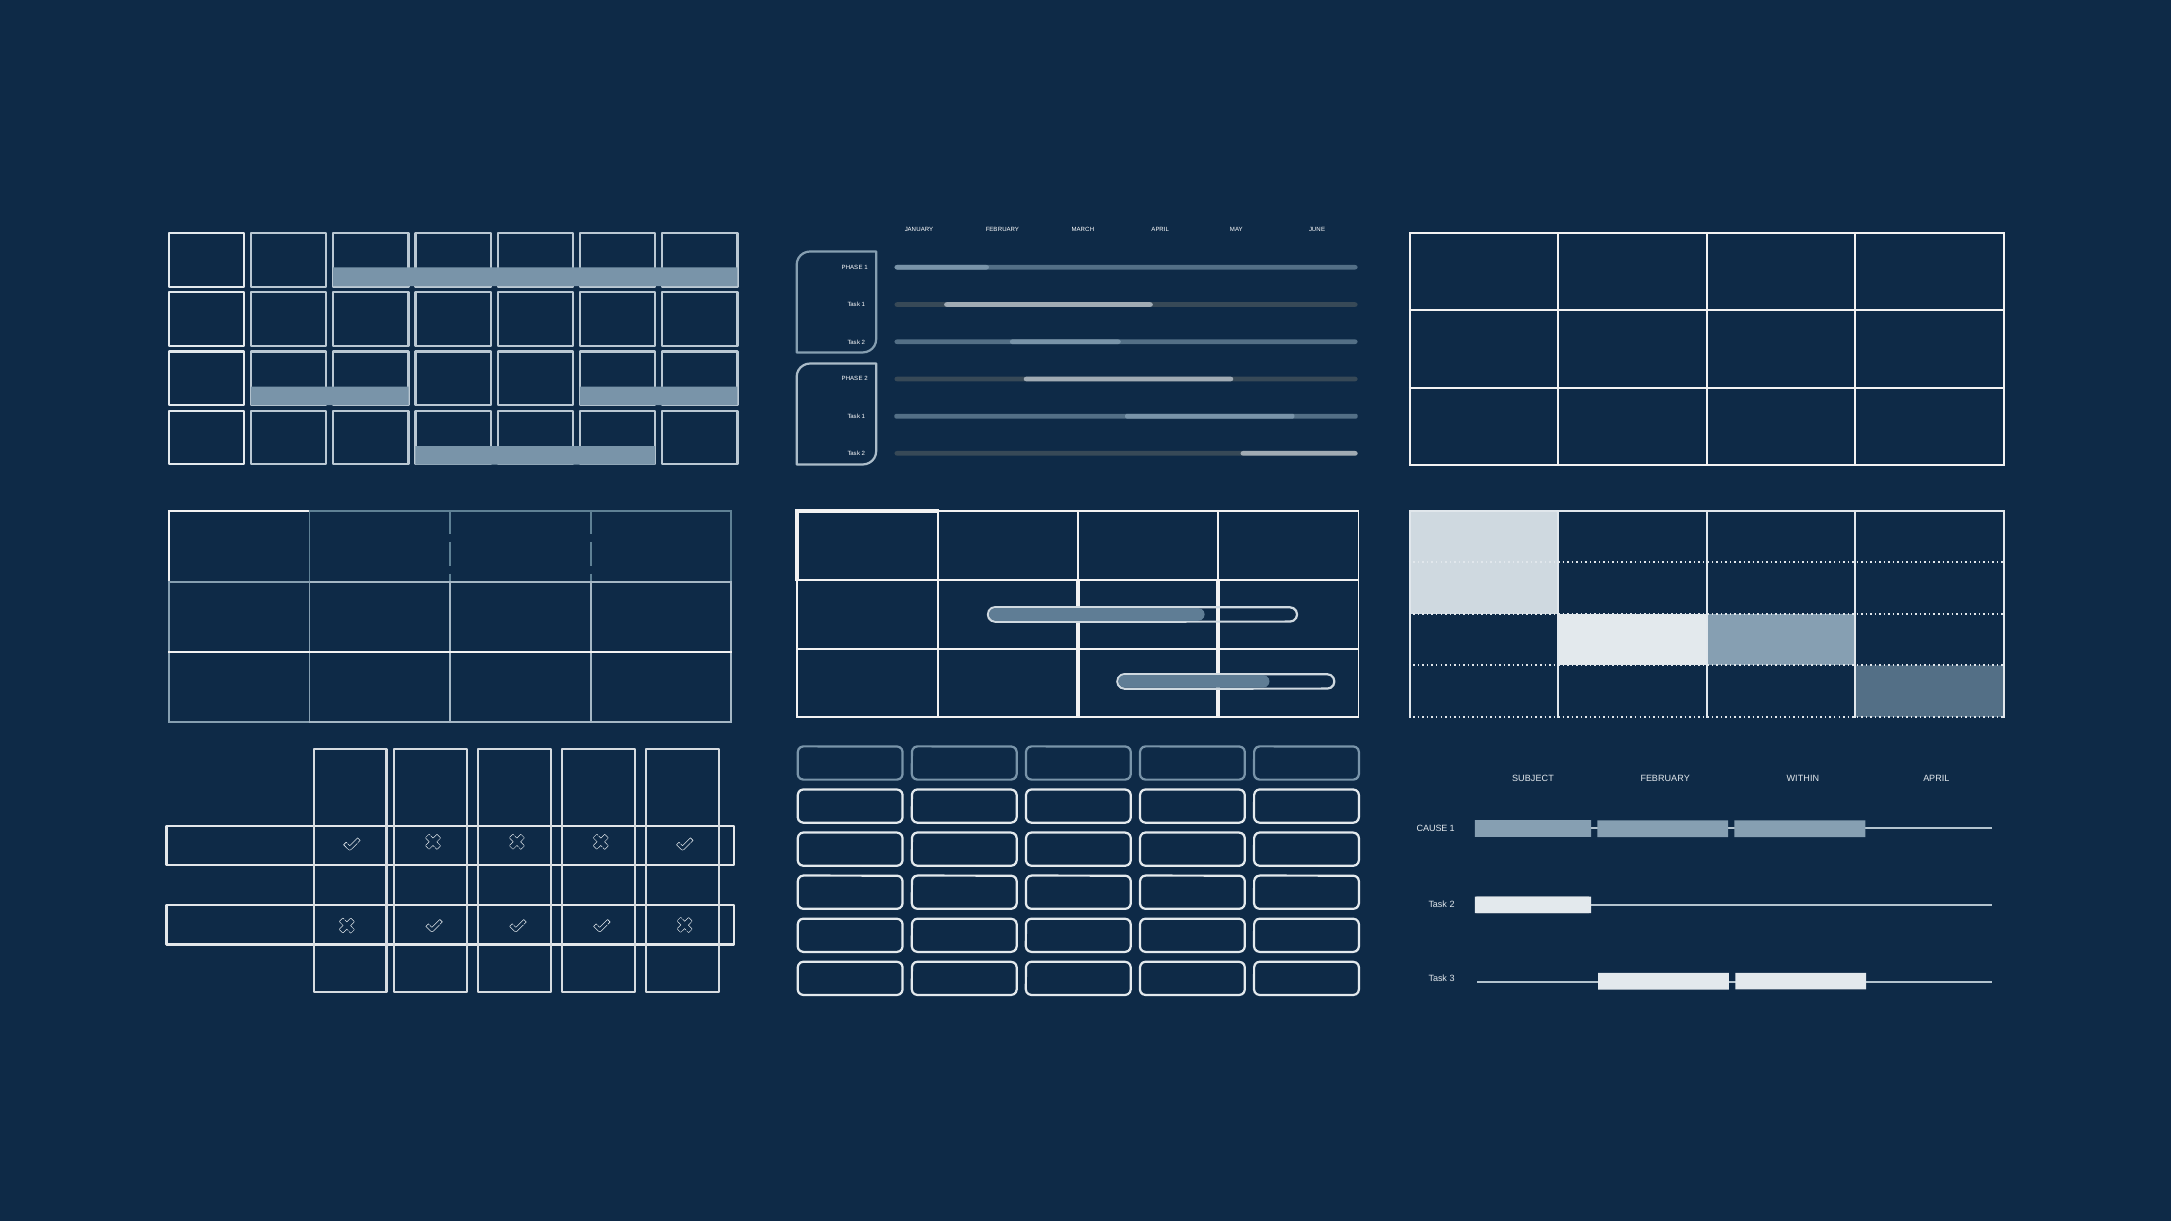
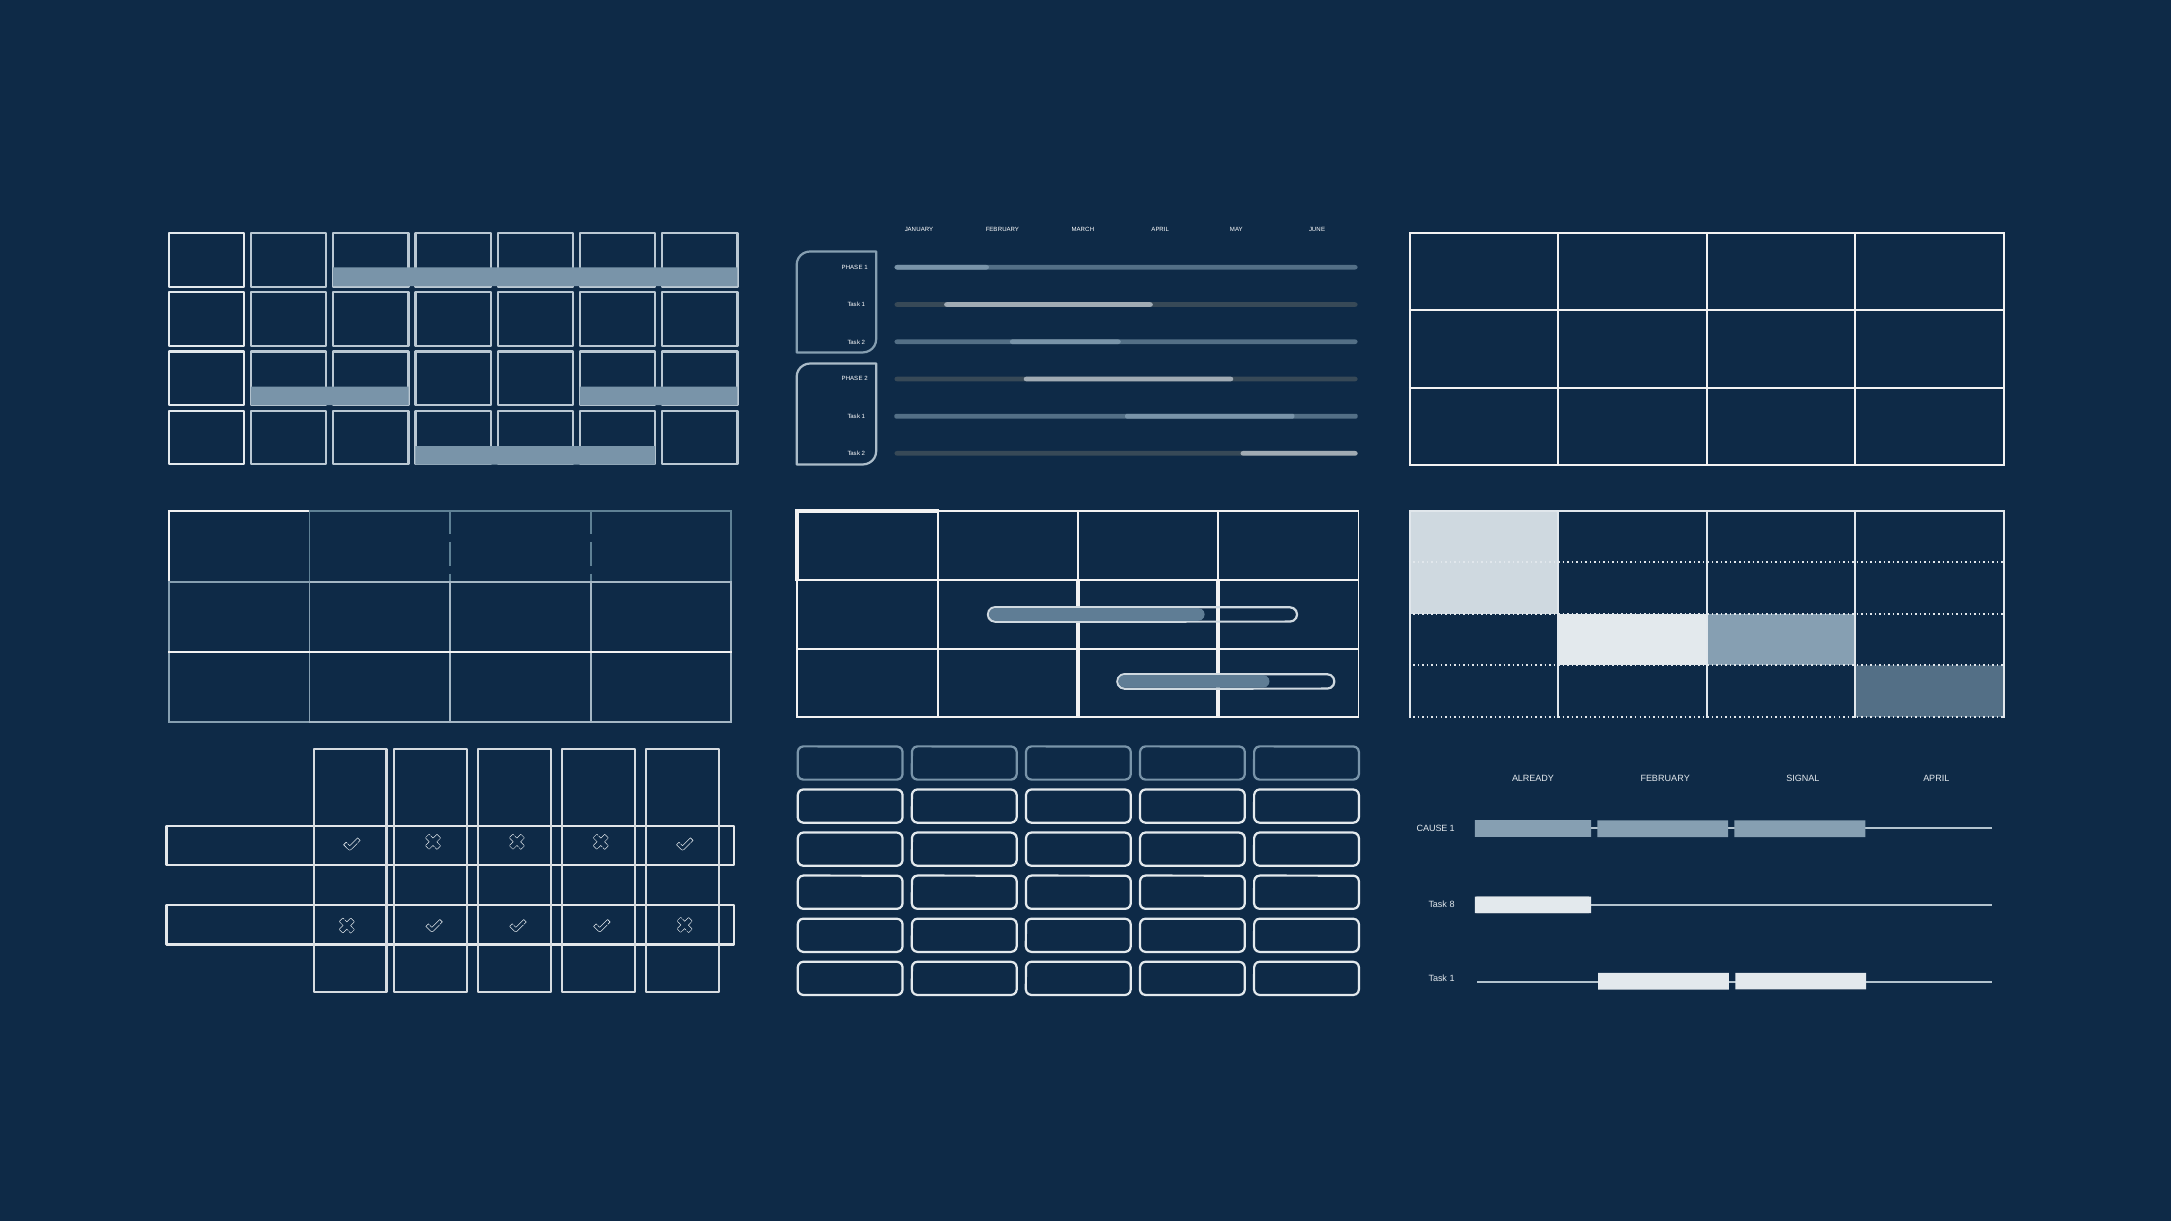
SUBJECT: SUBJECT -> ALREADY (1533, 779)
WITHIN: WITHIN -> SIGNAL (1803, 779)
2: 2 -> 8 (1452, 904)
3: 3 -> 1 (1452, 979)
